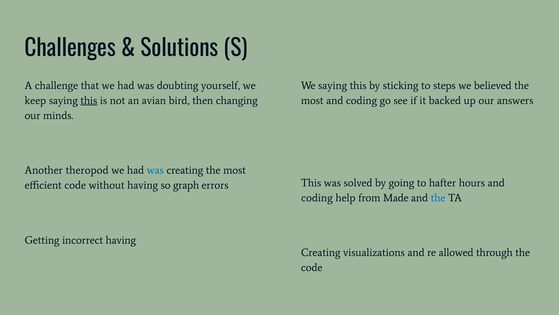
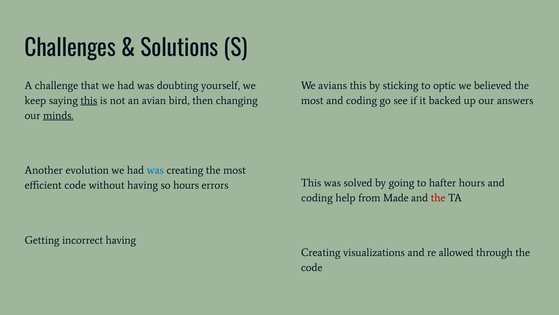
We saying: saying -> avians (333, 85)
steps: steps -> optic (444, 85)
minds underline: none -> present (58, 115)
theropod: theropod -> evolution (87, 170)
so graph: graph -> hours (186, 185)
the colour: blue -> red (438, 197)
